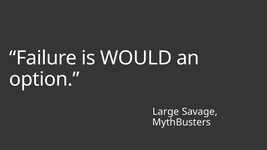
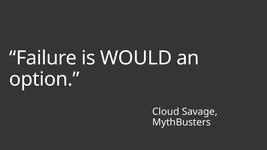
Large: Large -> Cloud (166, 112)
